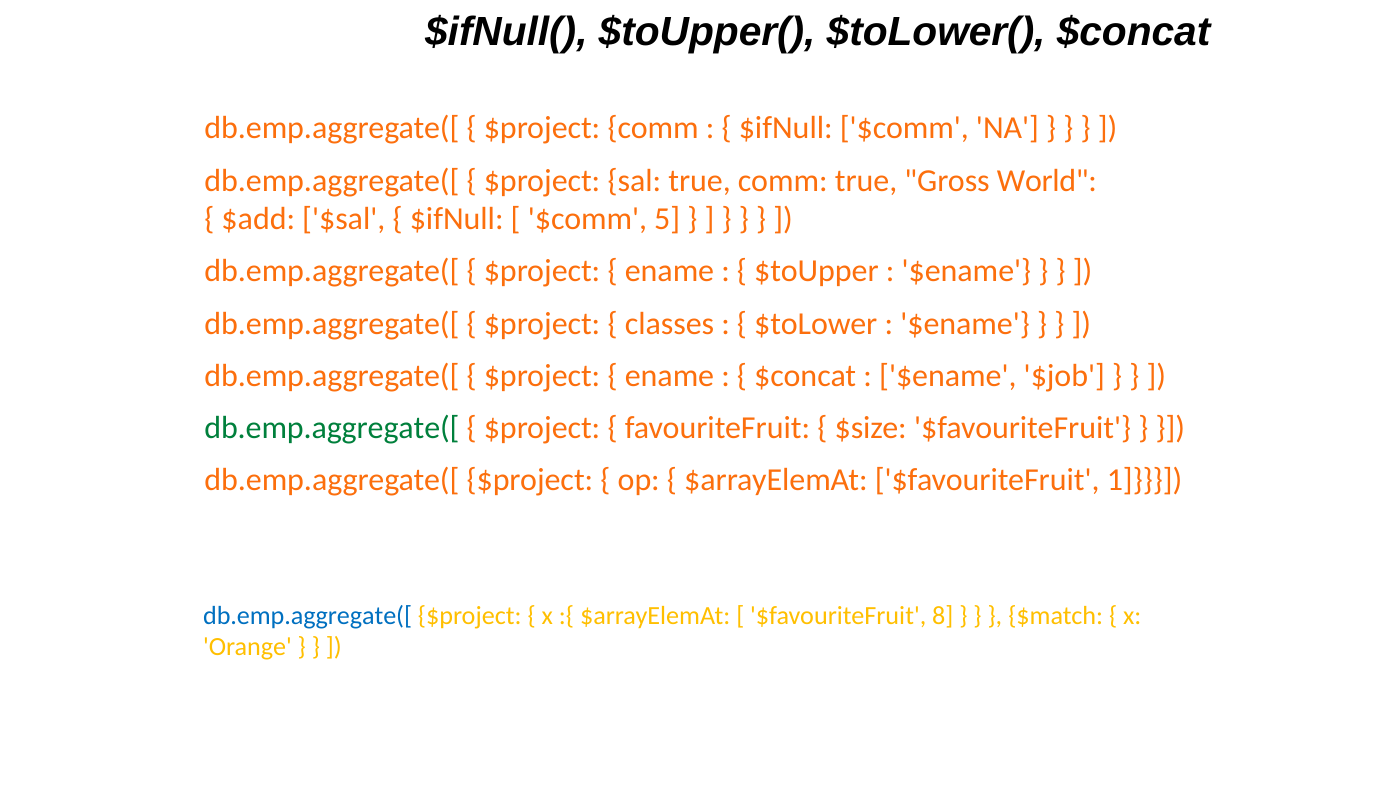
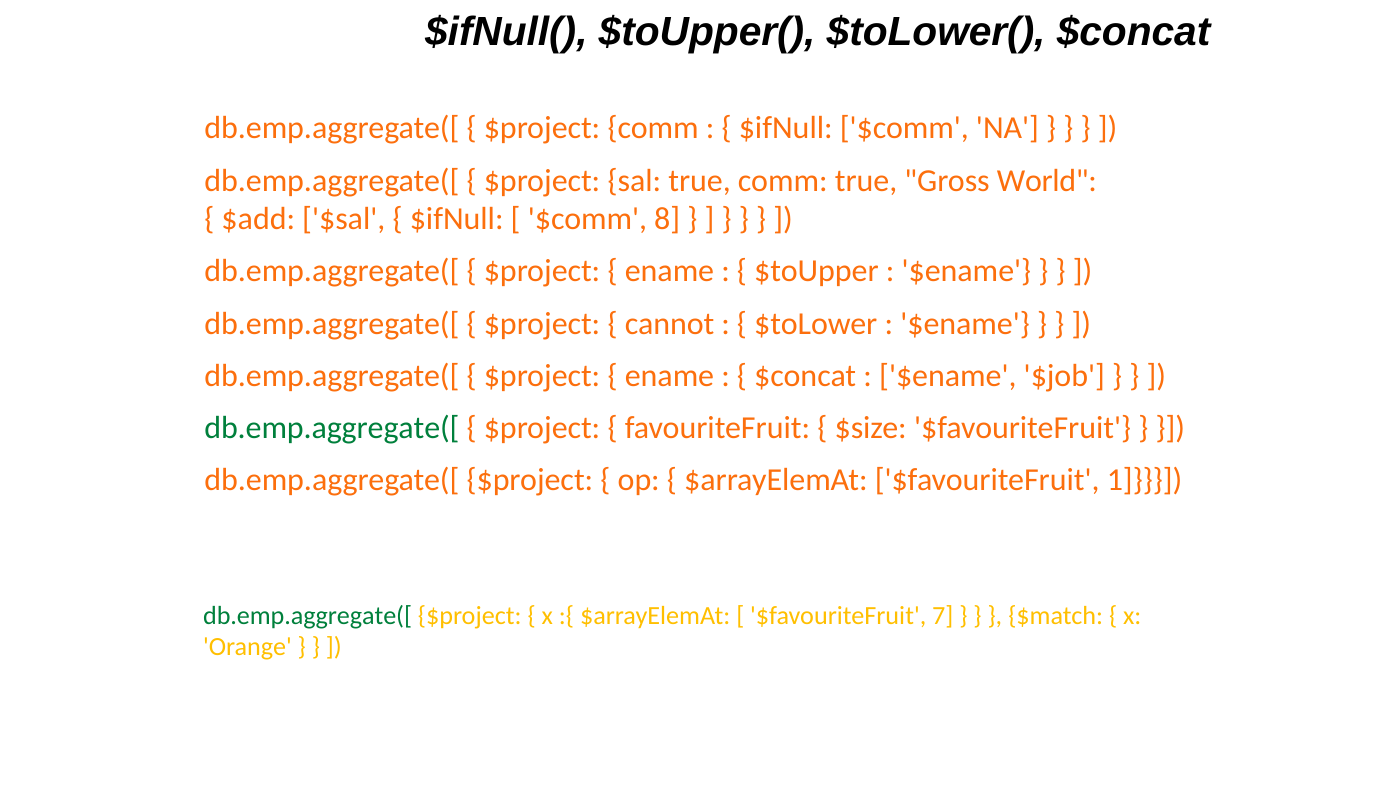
5: 5 -> 8 (667, 219)
classes: classes -> cannot (670, 324)
db.emp.aggregate([ colour: blue -> green (308, 616)
8: 8 -> 7 (943, 616)
